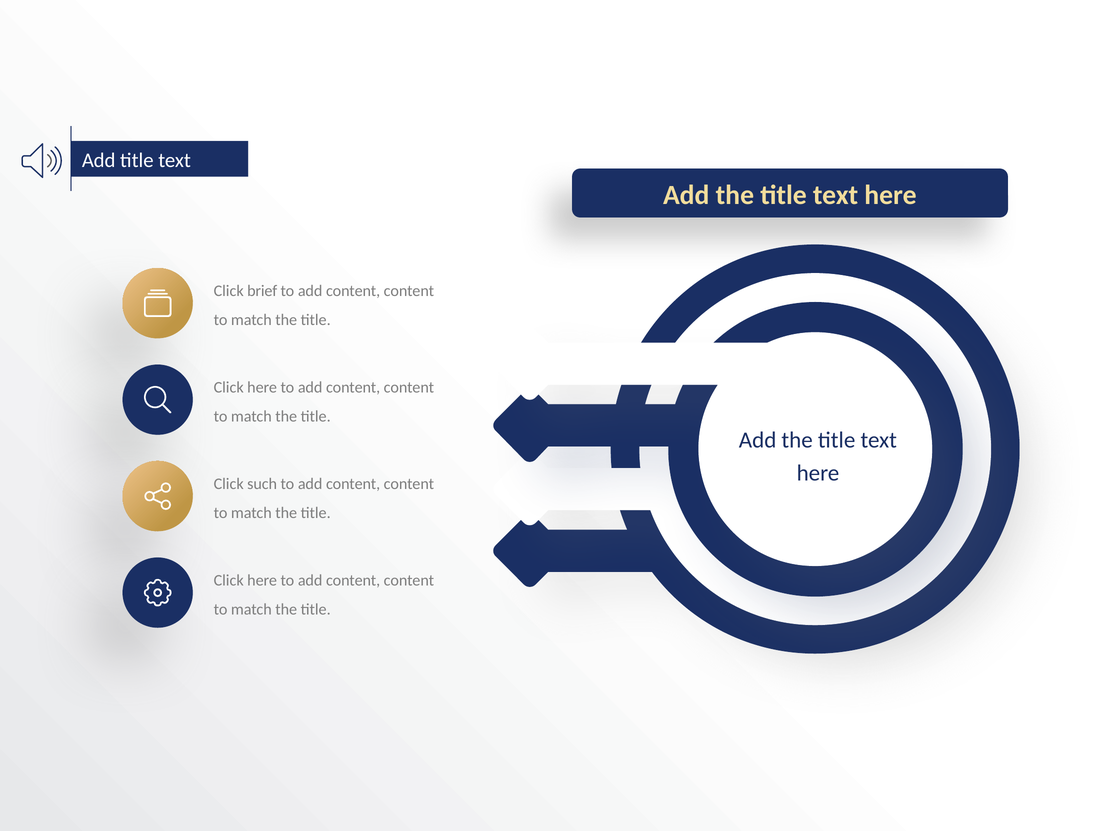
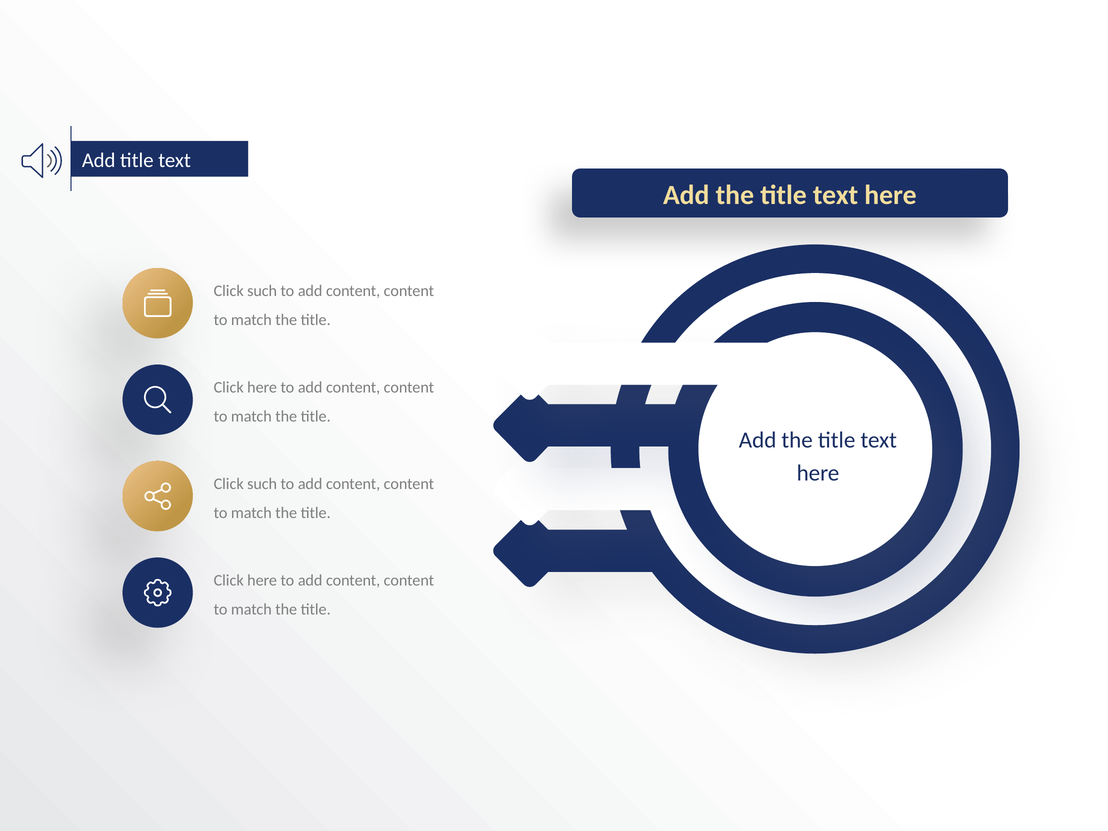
brief: brief -> such (262, 291)
